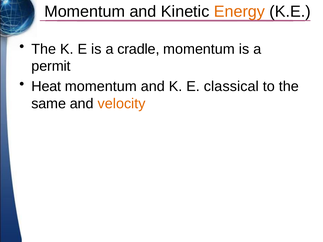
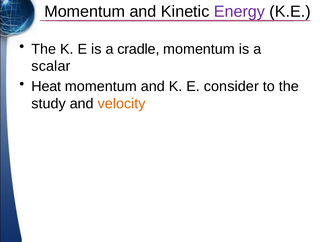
Energy colour: orange -> purple (239, 11)
permit: permit -> scalar (51, 66)
classical: classical -> consider (231, 86)
same: same -> study (49, 104)
